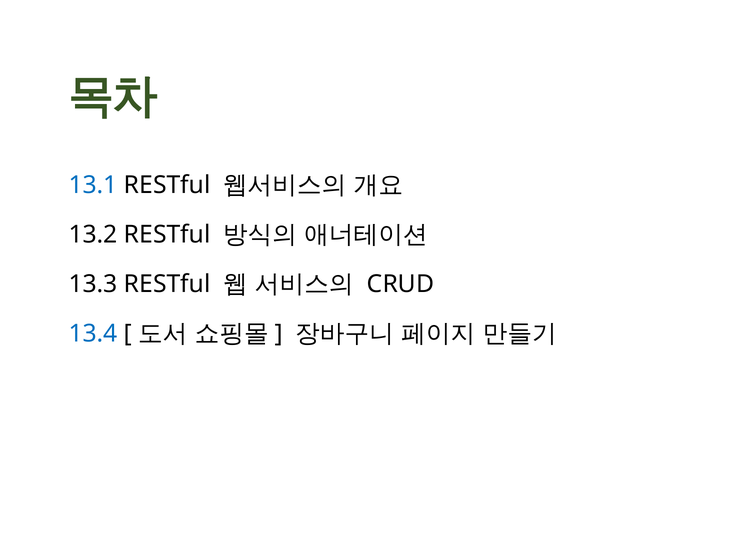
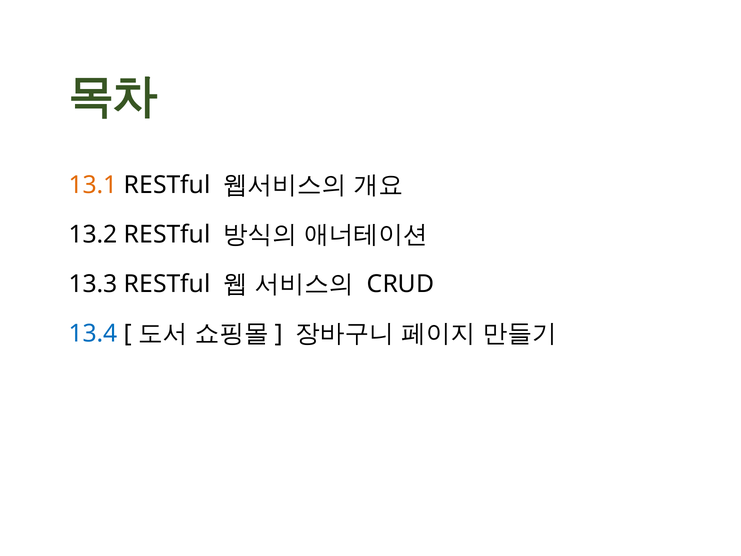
13.1 colour: blue -> orange (93, 185)
